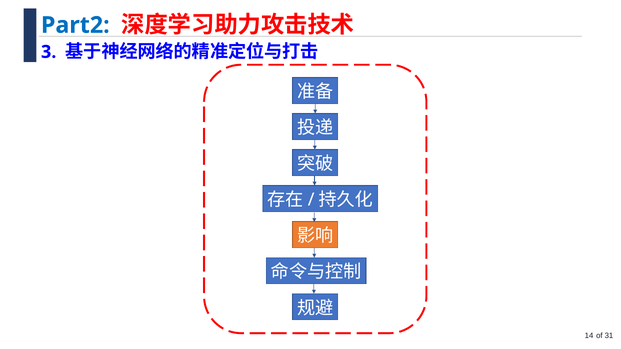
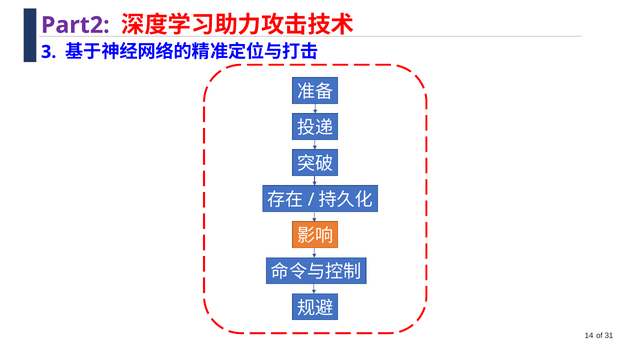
Part2 colour: blue -> purple (75, 25)
